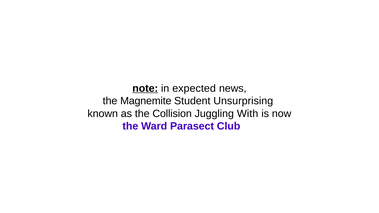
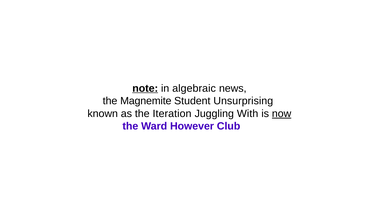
expected: expected -> algebraic (194, 88)
Collision: Collision -> Iteration (172, 114)
now underline: none -> present (282, 114)
Parasect: Parasect -> However (192, 126)
